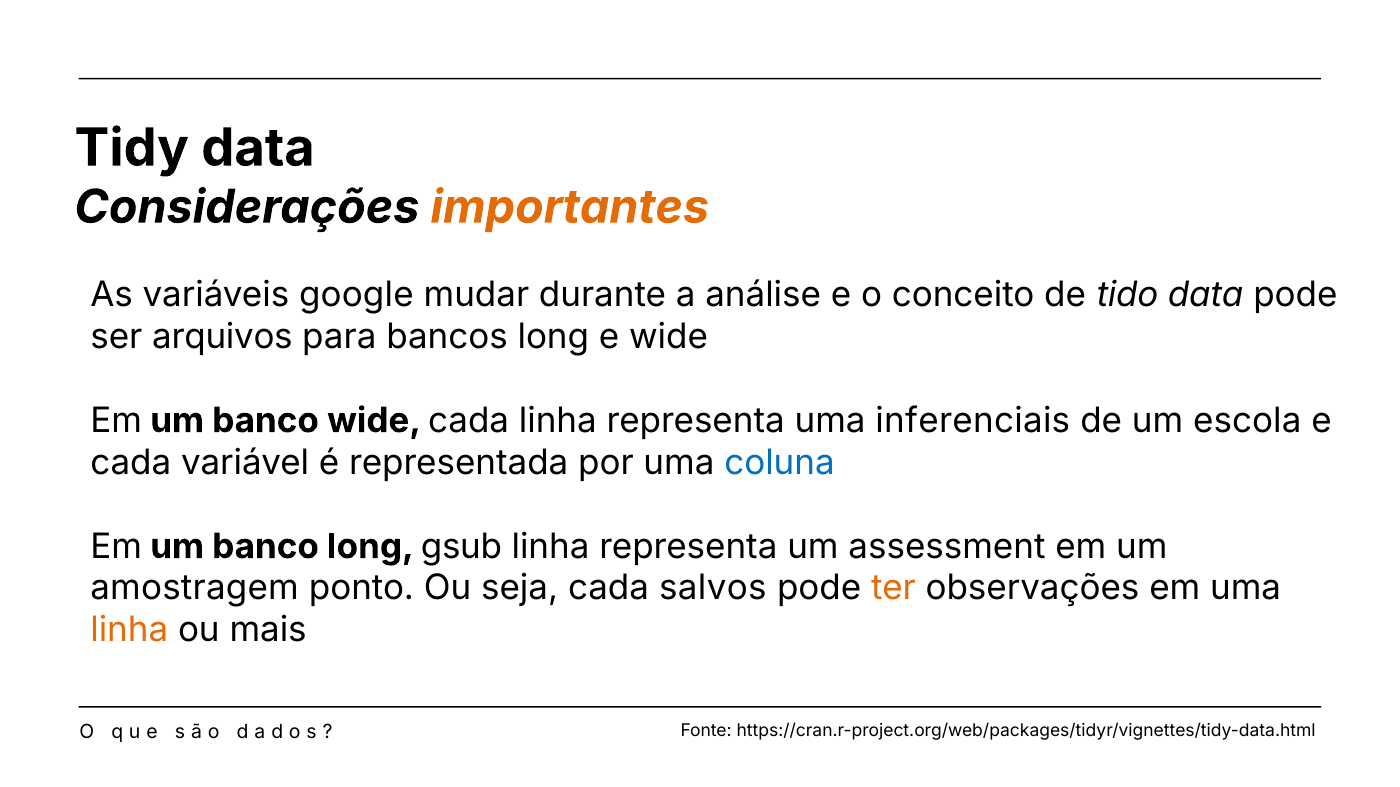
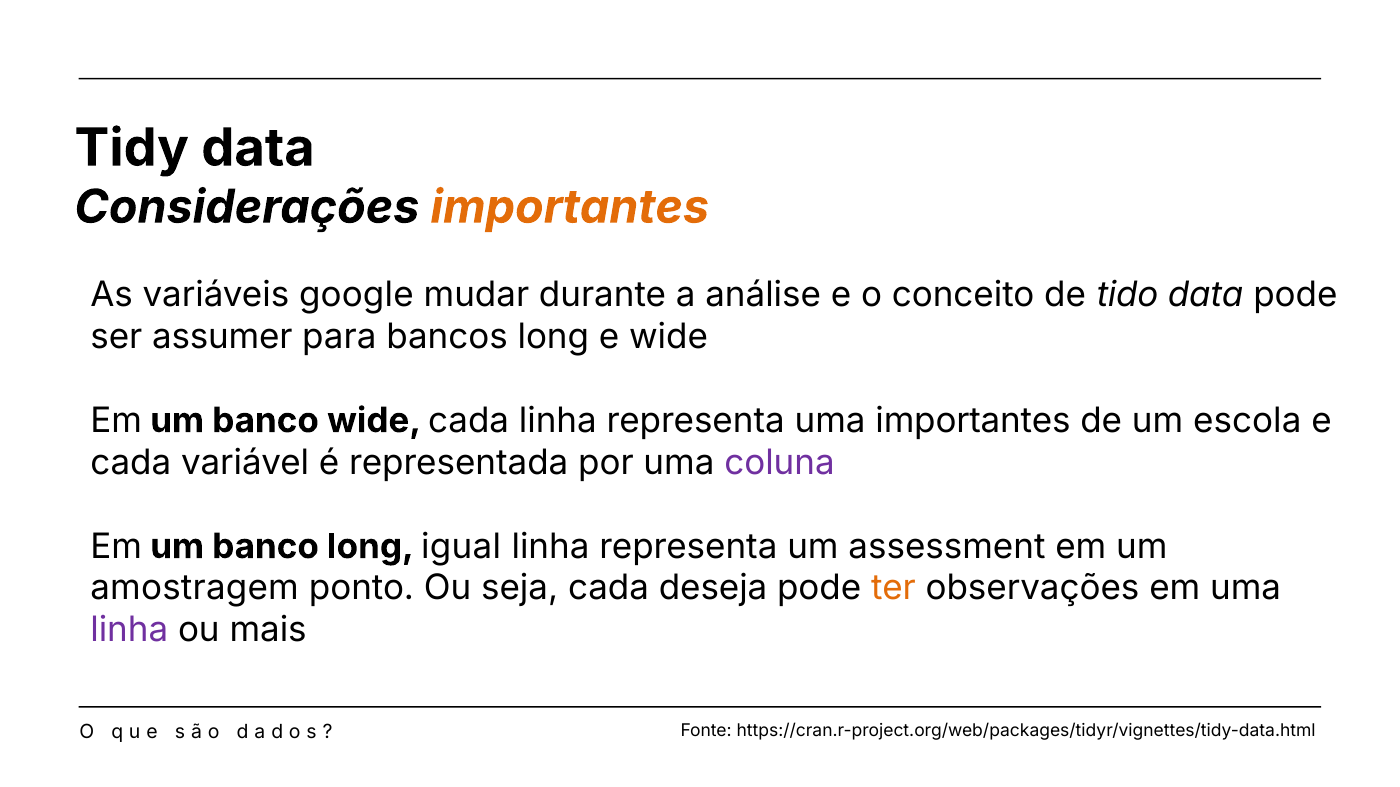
arquivos: arquivos -> assumer (222, 337)
uma inferenciais: inferenciais -> importantes (973, 421)
coluna colour: blue -> purple (780, 463)
gsub: gsub -> igual (461, 547)
salvos: salvos -> deseja (713, 589)
linha colour: orange -> purple (129, 631)
